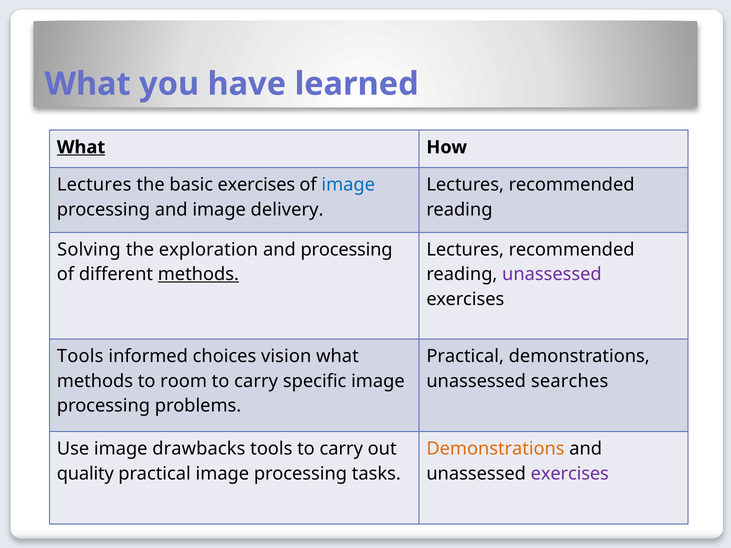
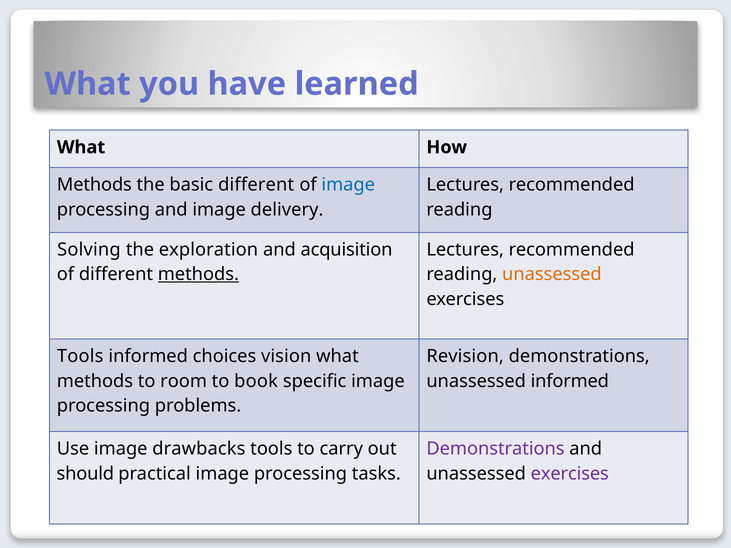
What underline: present -> none (81, 147)
Lectures: Lectures -> Methods (94, 185)
basic exercises: exercises -> different (256, 185)
and processing: processing -> acquisition (347, 250)
unassessed colour: purple -> orange (552, 274)
Practical: Practical -> Revision (465, 356)
carry: carry -> book (256, 381)
unassessed searches: searches -> informed (570, 381)
Demonstrations colour: orange -> purple (496, 449)
quality: quality -> should (85, 474)
